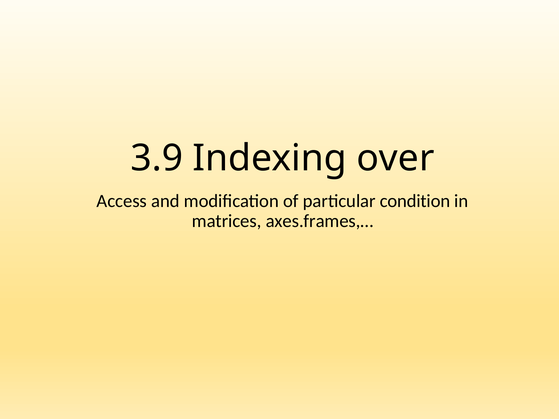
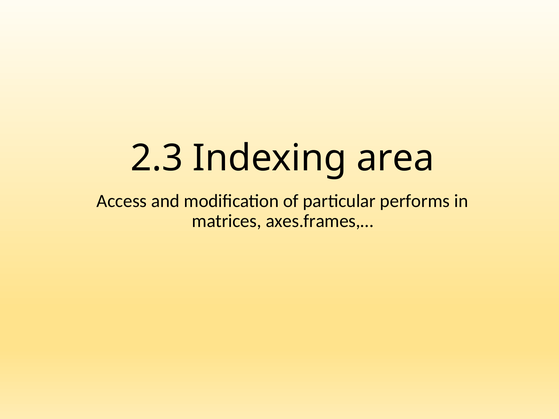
3.9: 3.9 -> 2.3 (157, 158)
over: over -> area (395, 158)
condition: condition -> performs (415, 201)
